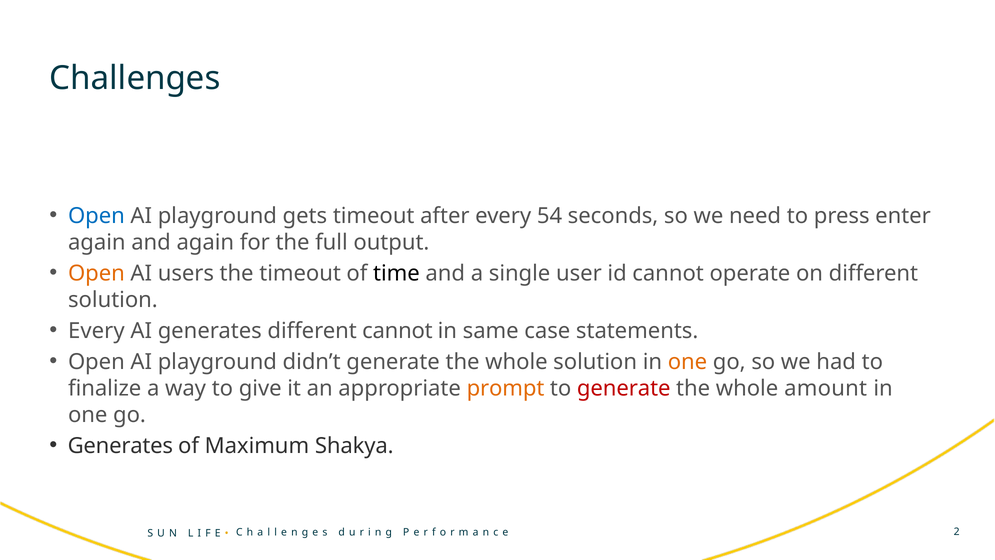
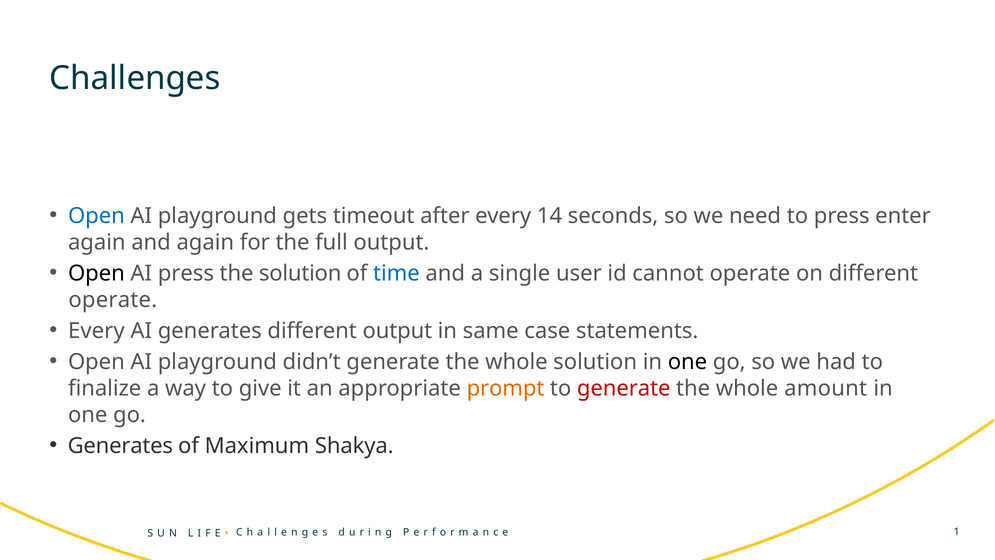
54: 54 -> 14 (550, 216)
Open colour: orange -> black (96, 273)
AI users: users -> press (186, 273)
the timeout: timeout -> solution (300, 273)
time colour: black -> blue (396, 273)
solution: solution -> operate (113, 300)
different cannot: cannot -> output (397, 331)
one colour: orange -> black (687, 362)
2: 2 -> 1 (957, 532)
